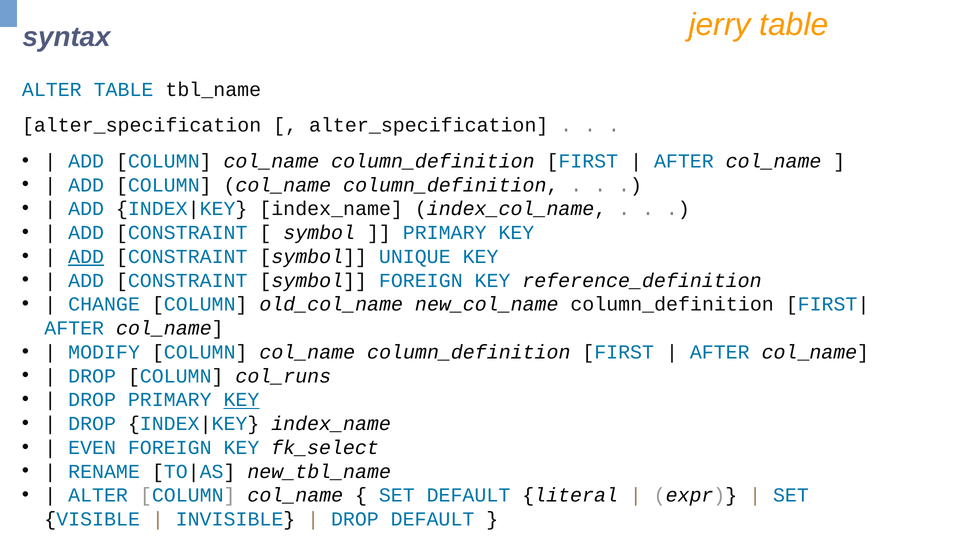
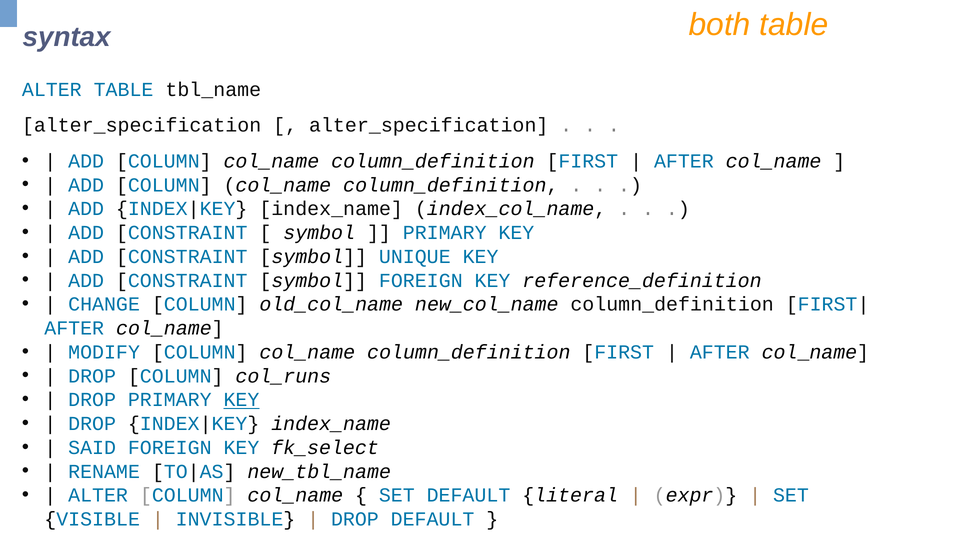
jerry: jerry -> both (720, 25)
ADD underline: present -> none (86, 257)
EVEN: EVEN -> SAID (92, 448)
